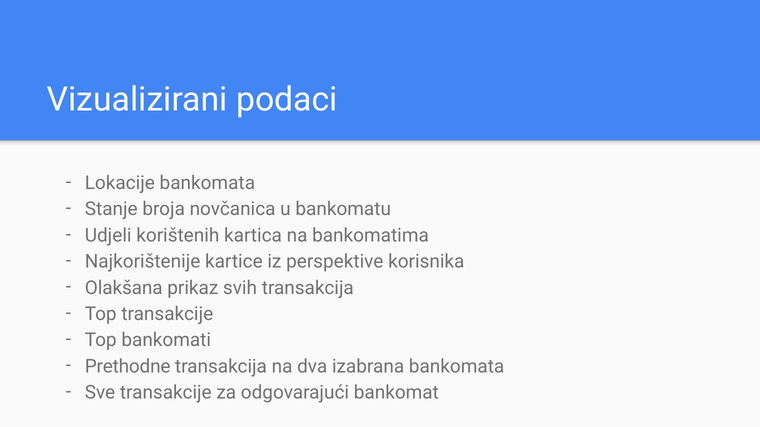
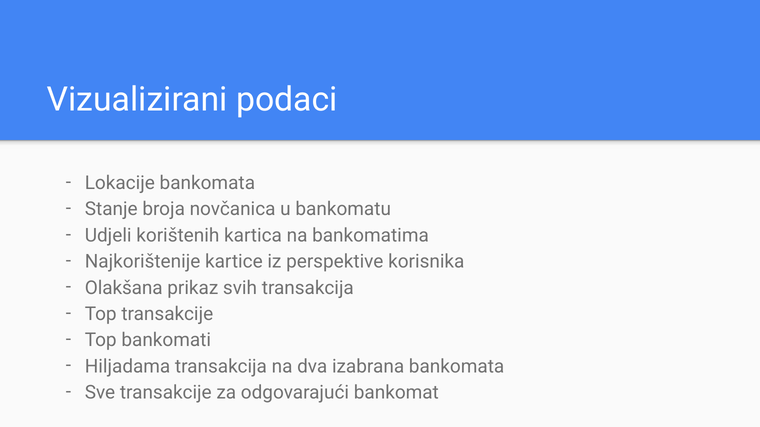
Prethodne: Prethodne -> Hiljadama (128, 367)
